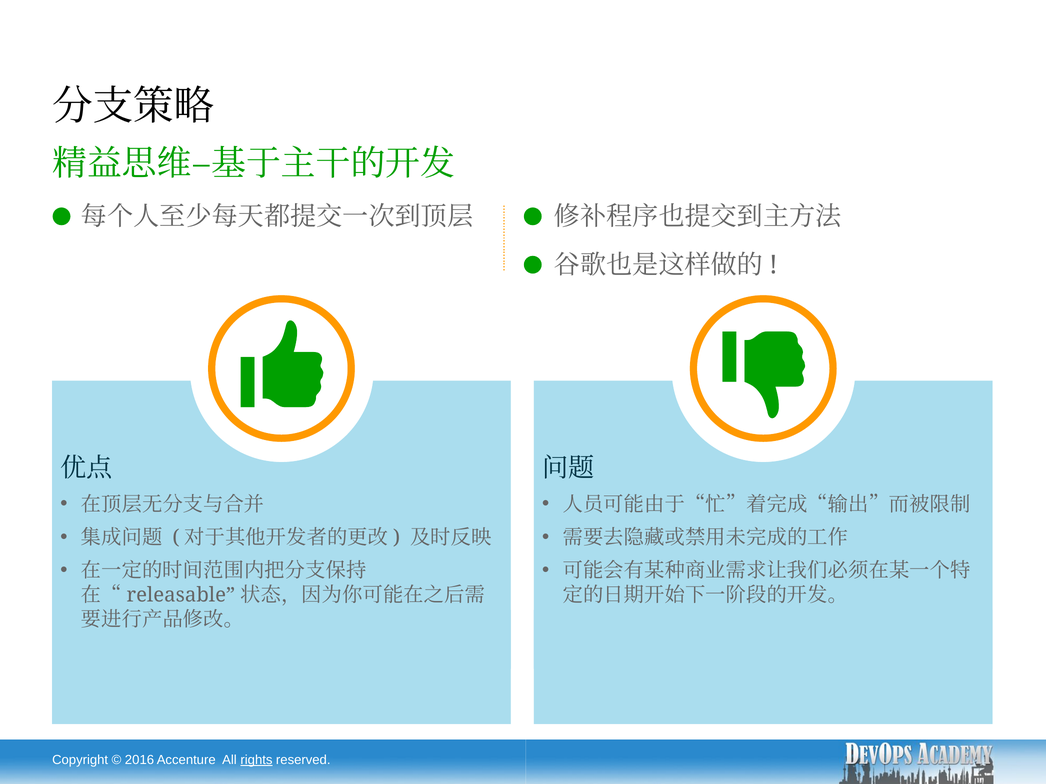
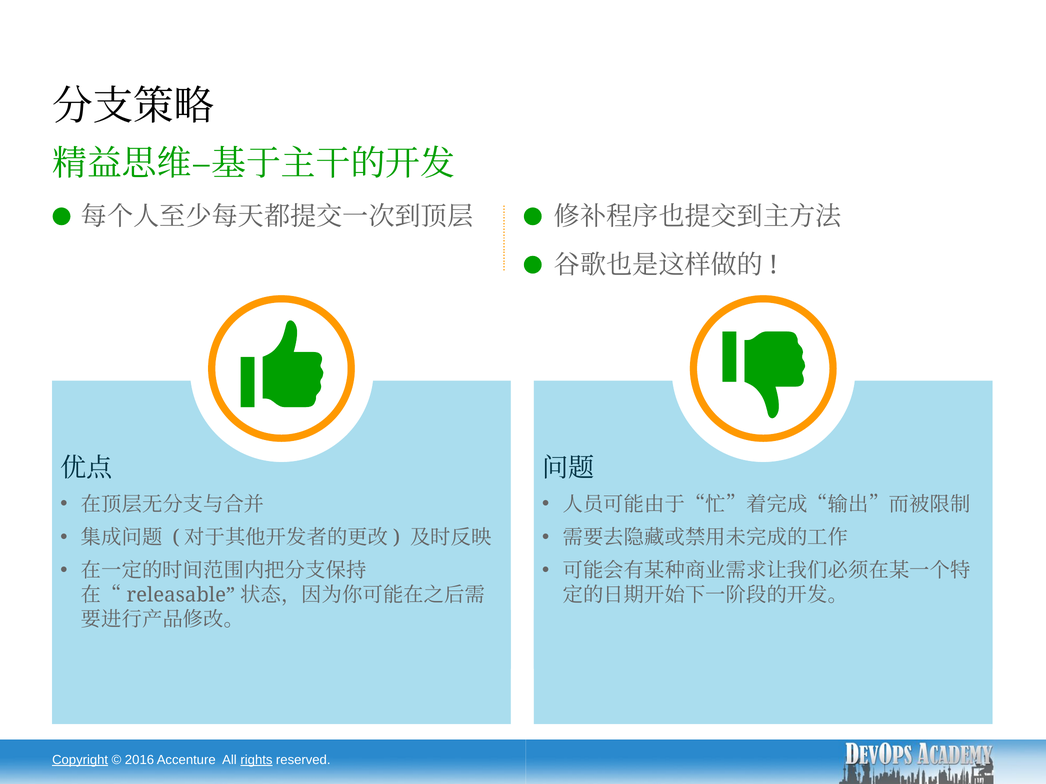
Copyright underline: none -> present (80, 760)
